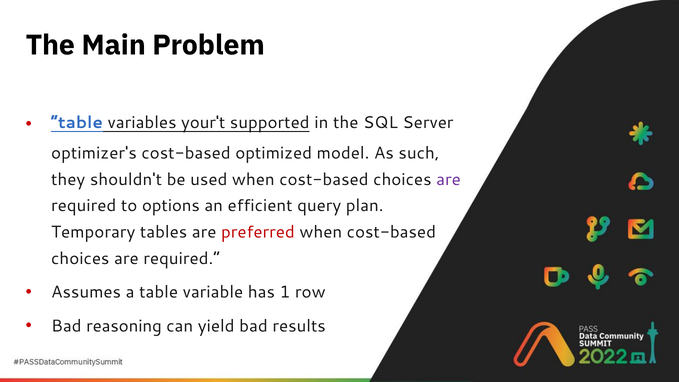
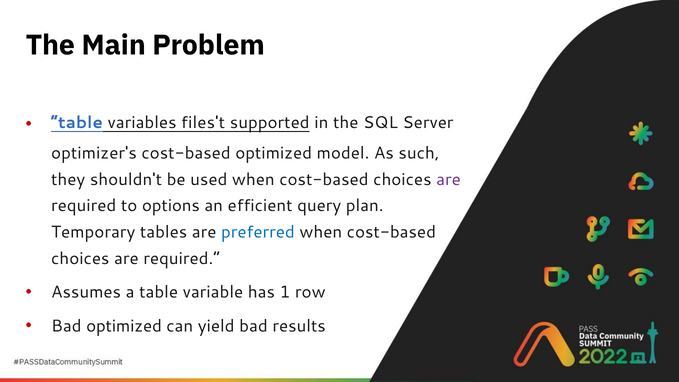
your't: your't -> files't (203, 123)
preferred colour: red -> blue (258, 232)
Bad reasoning: reasoning -> optimized (124, 326)
